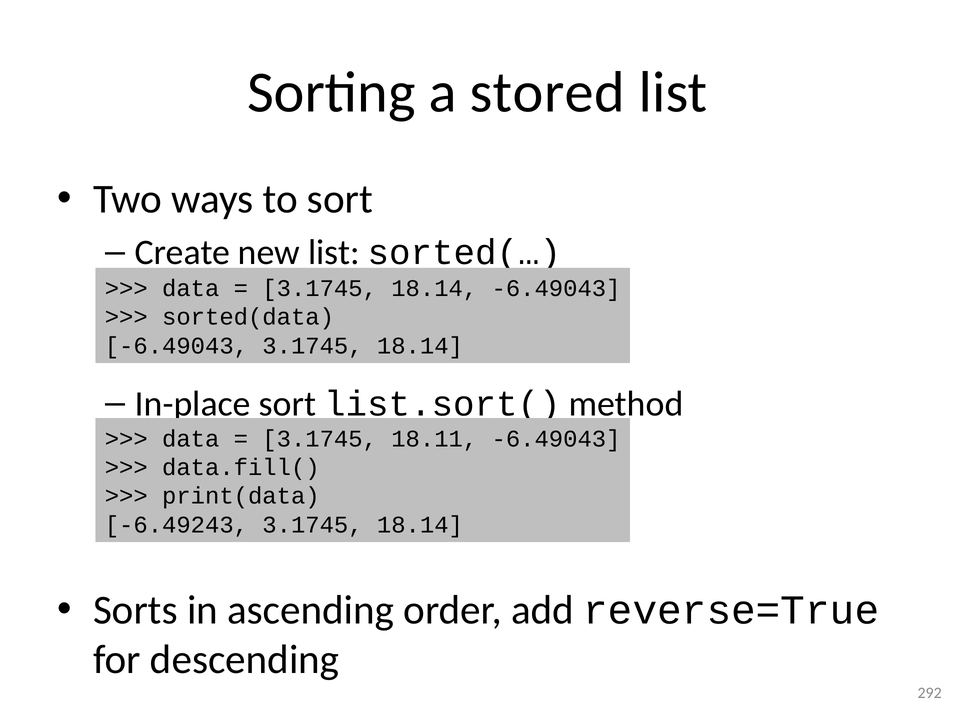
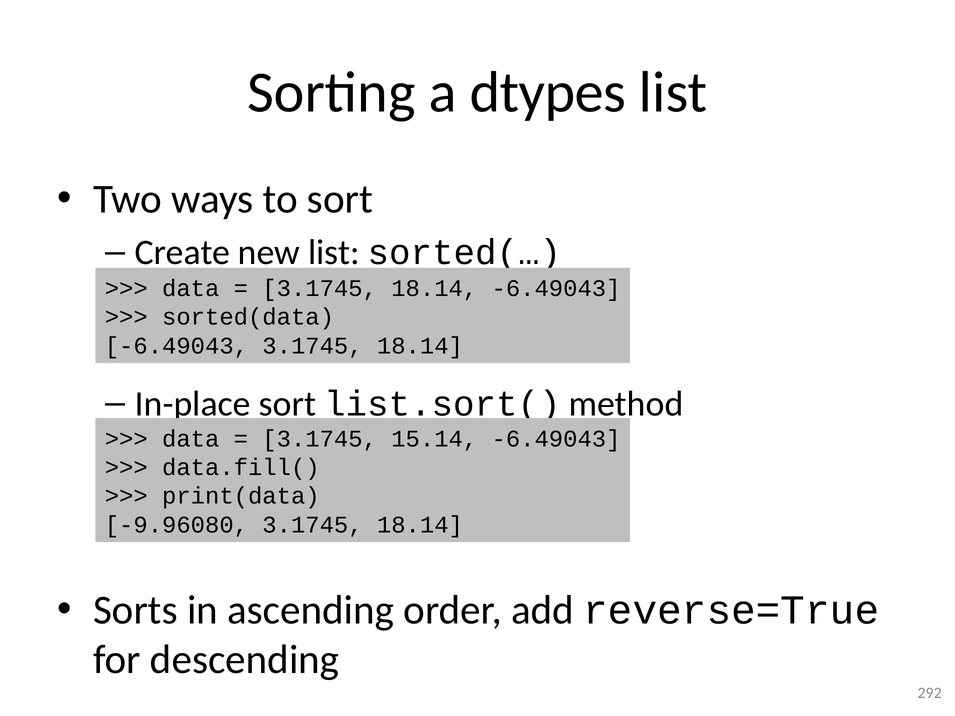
stored: stored -> dtypes (548, 92)
18.11: 18.11 -> 15.14 (434, 439)
-6.49243: -6.49243 -> -9.96080 (176, 525)
